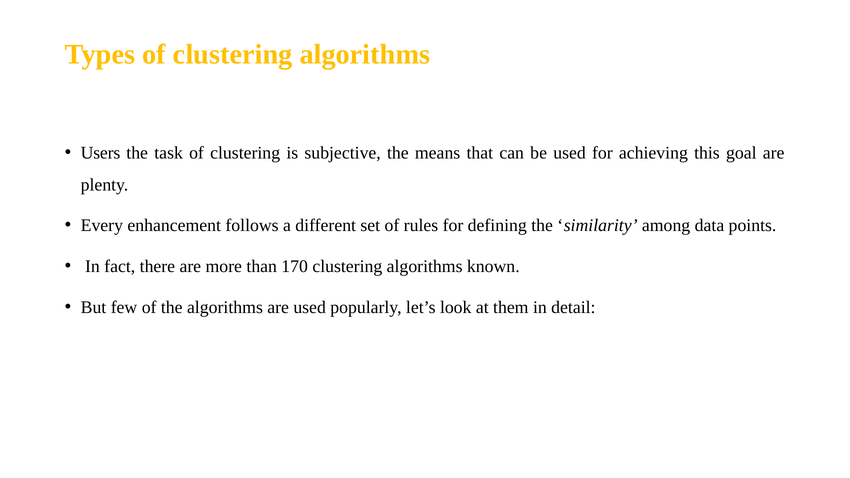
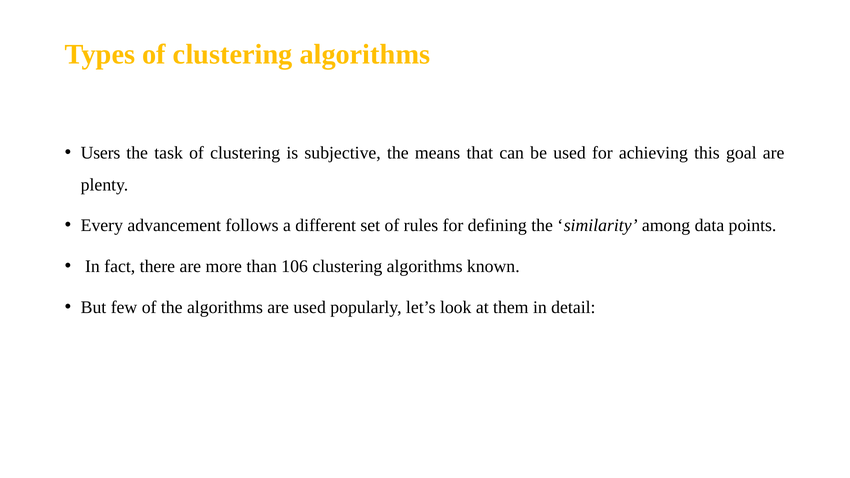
enhancement: enhancement -> advancement (174, 226)
170: 170 -> 106 (295, 266)
